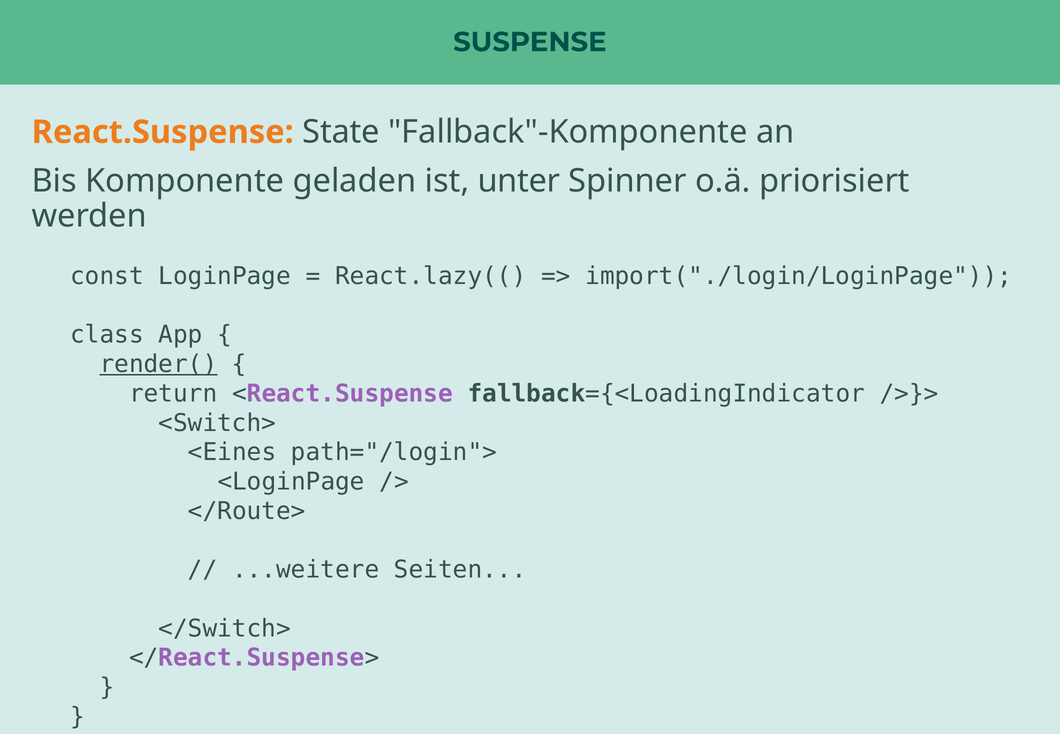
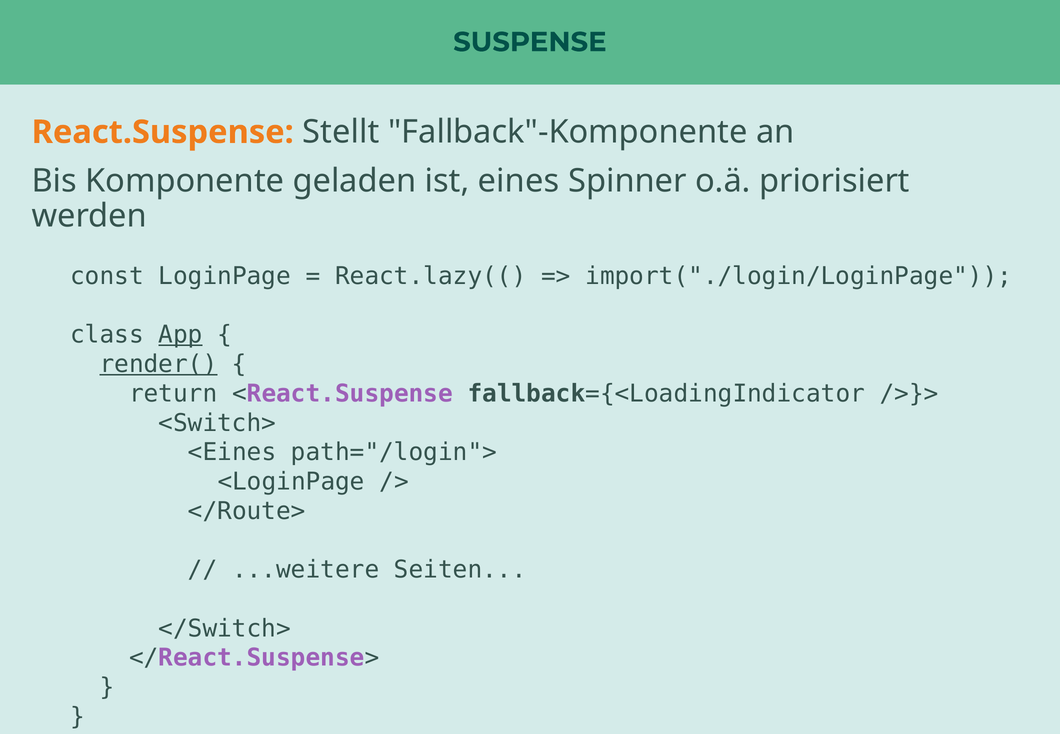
State: State -> Stellt (341, 132)
unter: unter -> eines (519, 181)
App underline: none -> present (181, 335)
